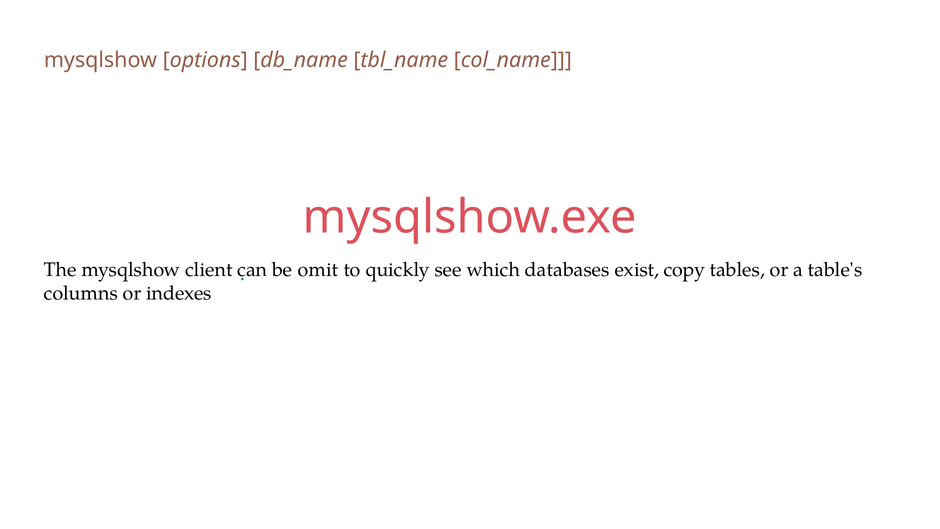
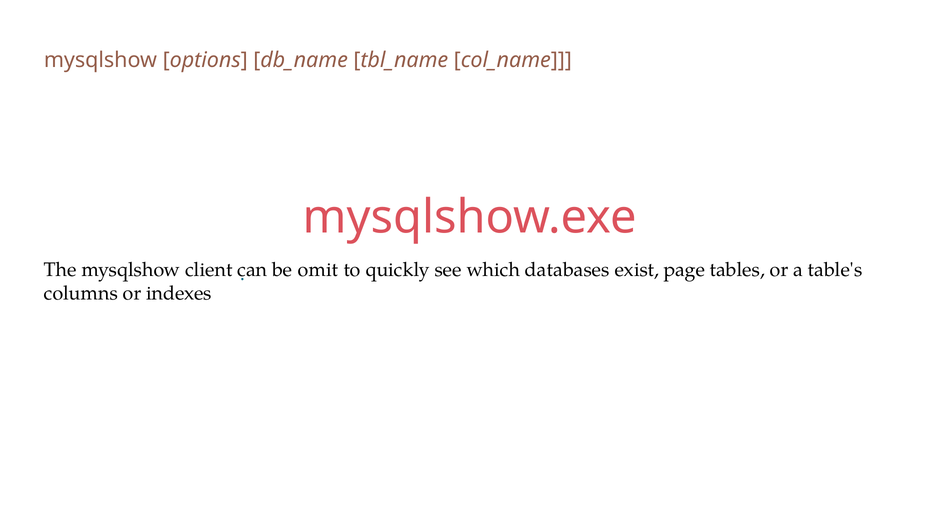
copy: copy -> page (684, 270)
